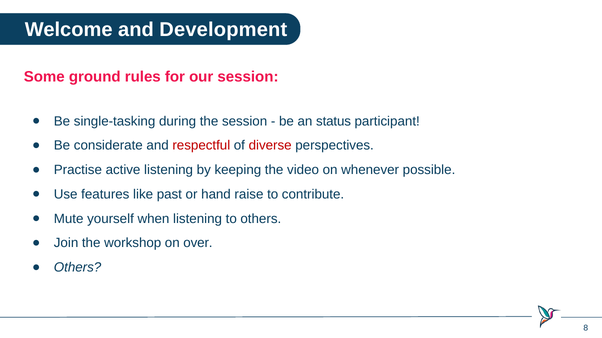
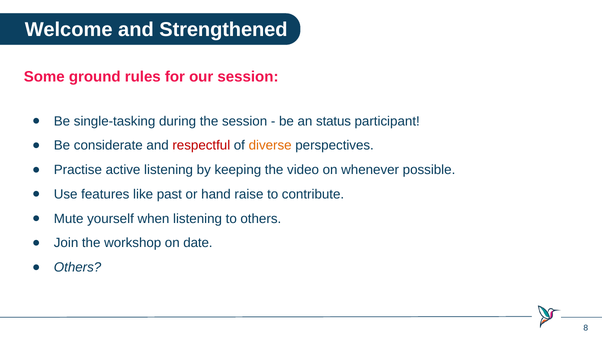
Development: Development -> Strengthened (223, 29)
diverse colour: red -> orange (270, 146)
over: over -> date (198, 243)
